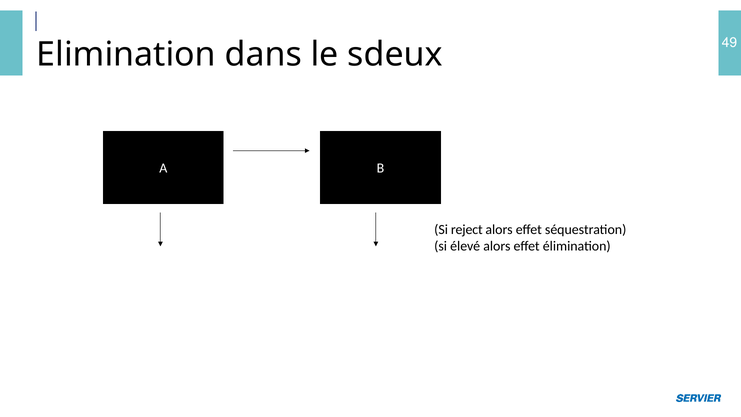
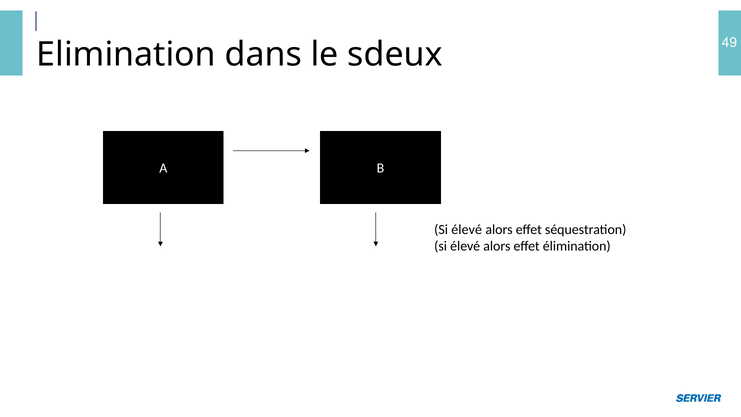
reject: reject -> élevé (467, 229)
